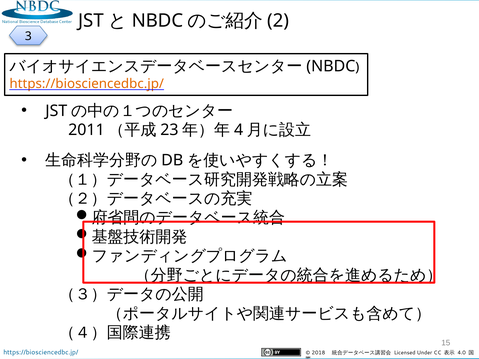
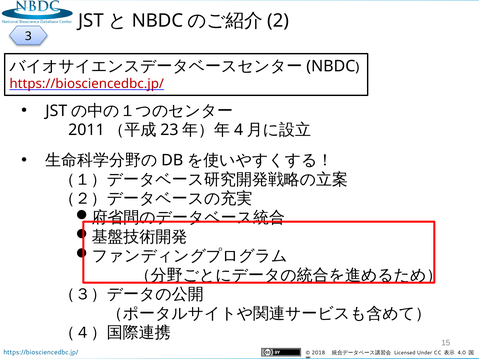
https://biosciencedbc.jp/ colour: orange -> red (87, 84)
